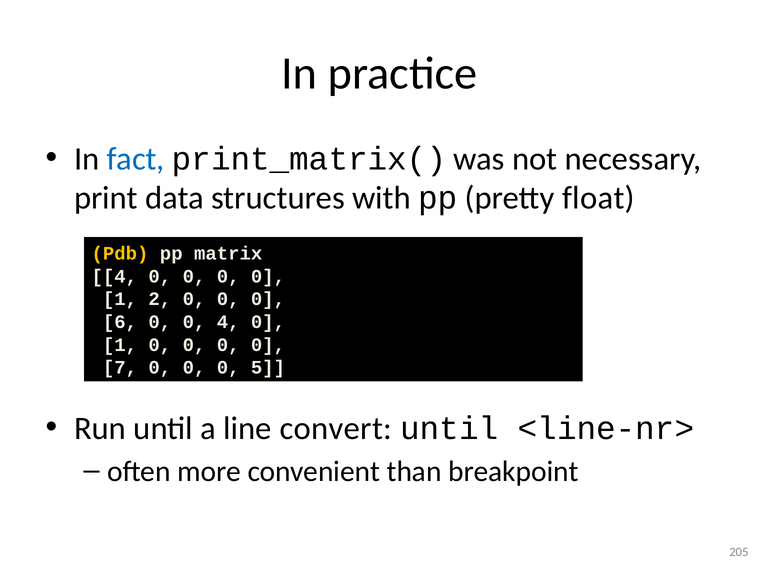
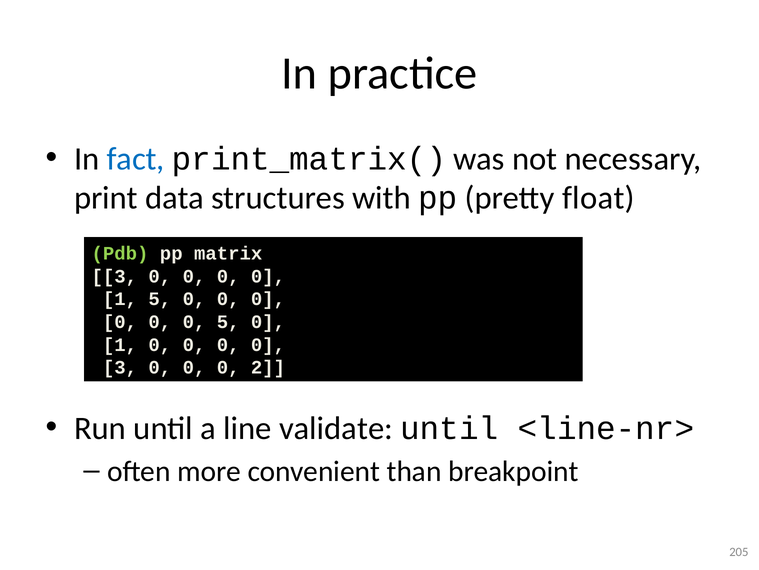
Pdb colour: yellow -> light green (120, 253)
4: 4 -> 3 (114, 276)
1 2: 2 -> 5 (160, 299)
6: 6 -> 0 (120, 322)
0 4: 4 -> 5 (228, 322)
7: 7 -> 3 (120, 367)
5: 5 -> 2 (268, 367)
convert: convert -> validate (336, 428)
